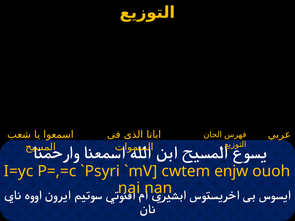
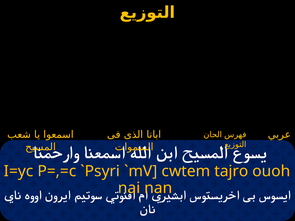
enjw: enjw -> tajro (231, 171)
